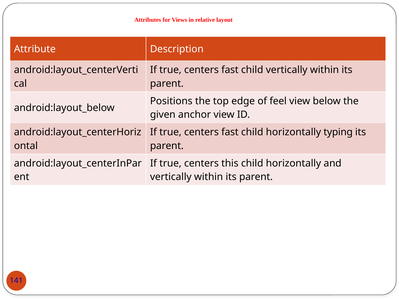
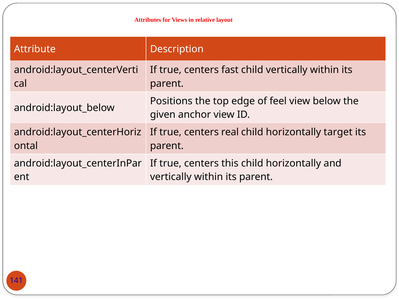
fast: fast -> real (230, 132)
typing: typing -> target (338, 132)
